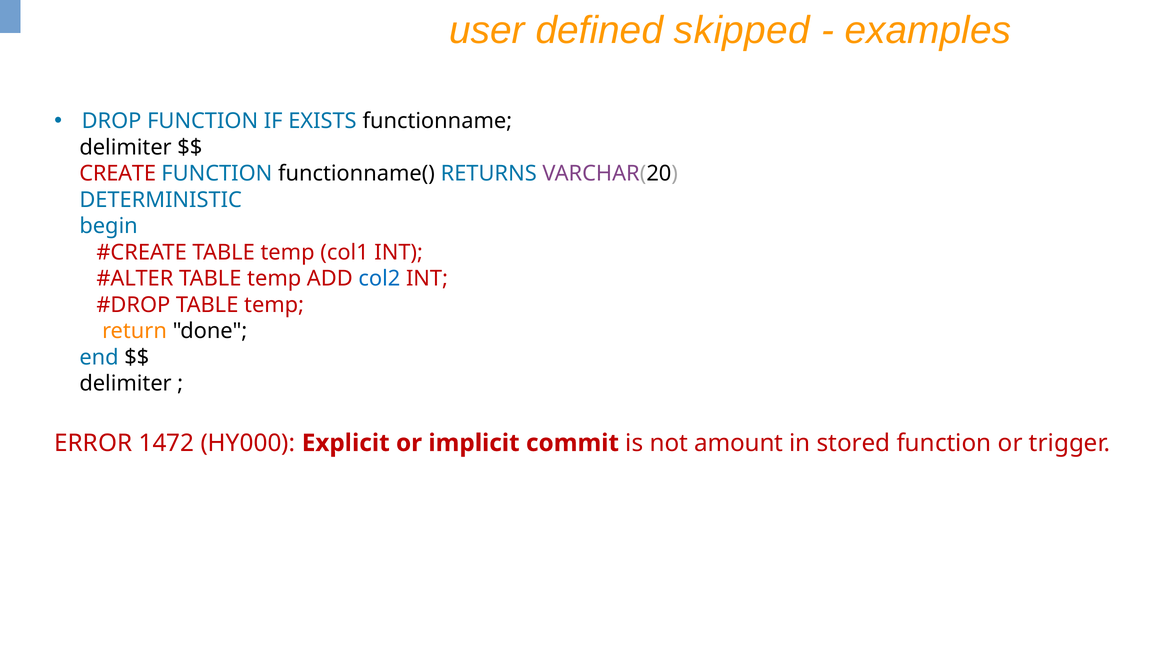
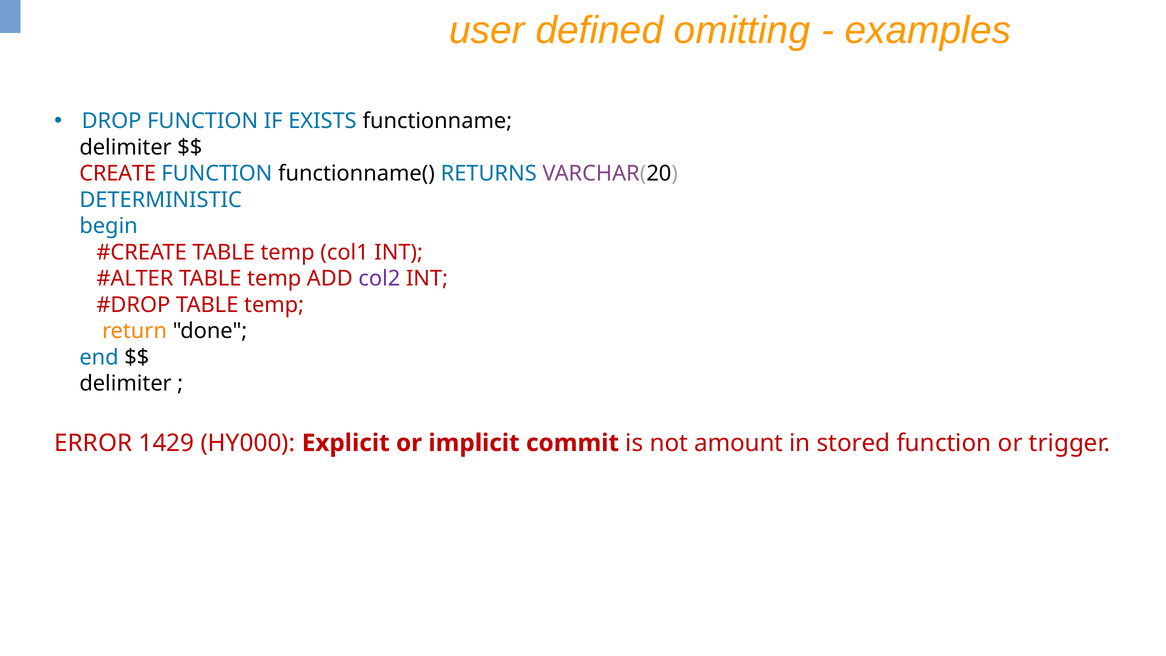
skipped: skipped -> omitting (742, 30)
col2 colour: blue -> purple (379, 279)
1472: 1472 -> 1429 (166, 443)
